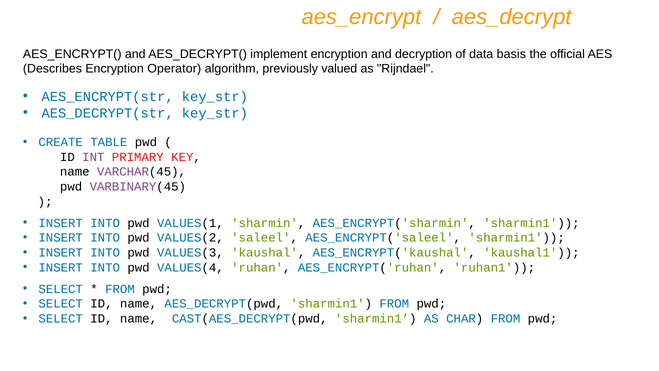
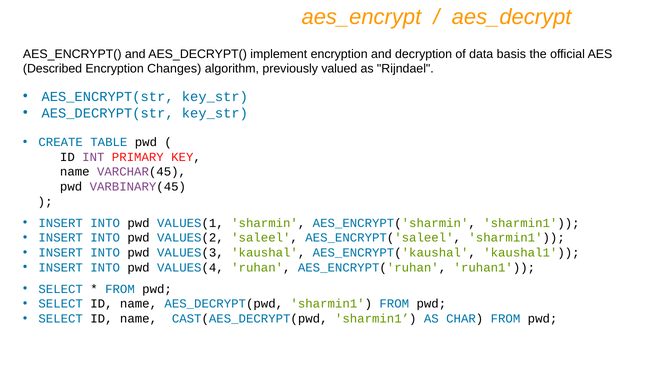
Describes: Describes -> Described (53, 69)
Operator: Operator -> Changes (174, 69)
